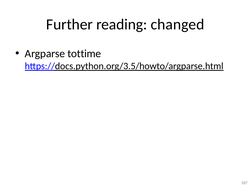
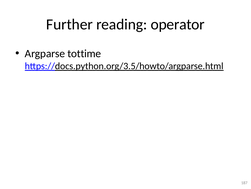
changed: changed -> operator (178, 24)
